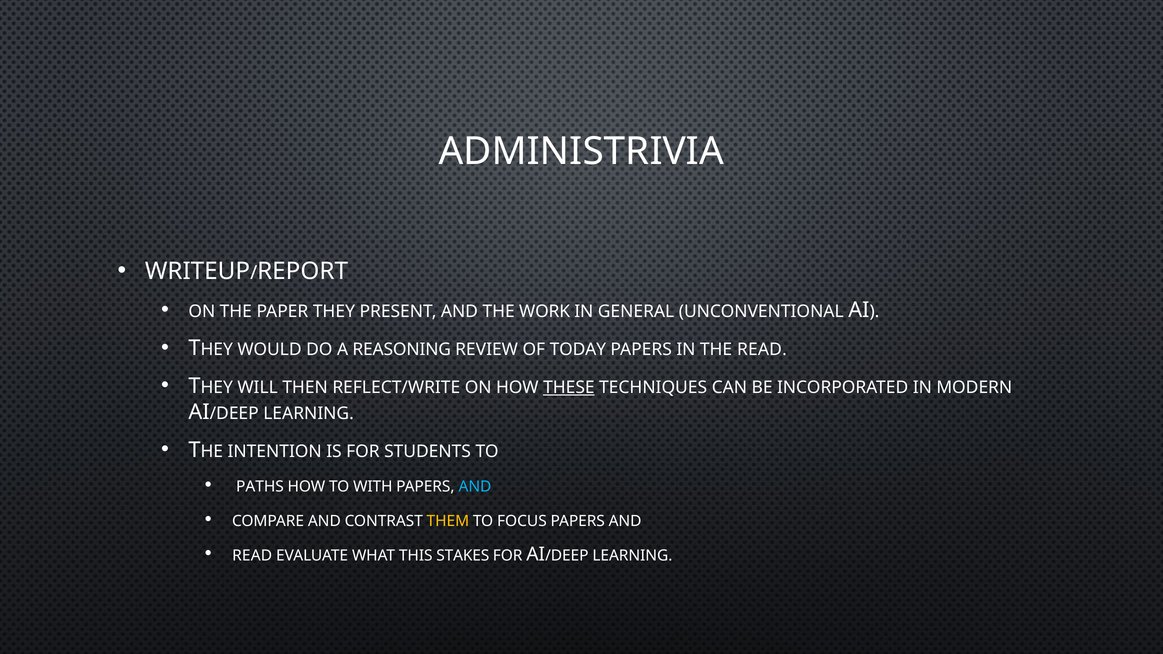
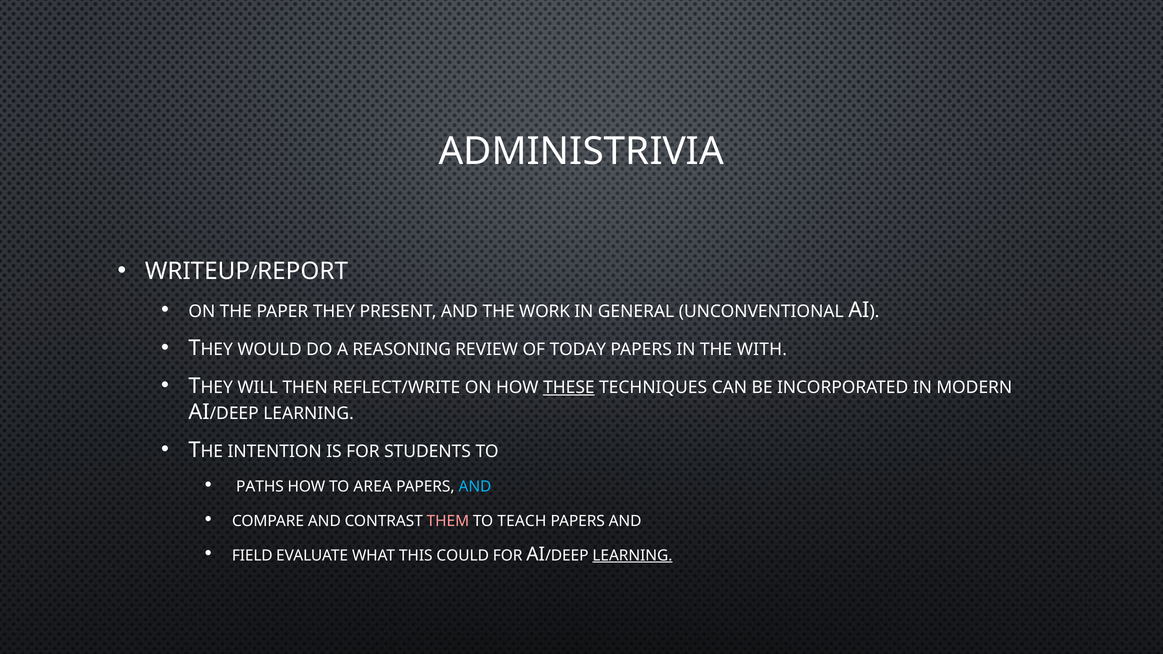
THE READ: READ -> WITH (762, 350)
WITH: WITH -> AREA (373, 487)
THEM colour: yellow -> pink (448, 521)
FOCUS: FOCUS -> TEACH (522, 521)
READ: READ -> FIELD (252, 556)
STAKES: STAKES -> COULD (463, 556)
LEARNING underline: none -> present (632, 556)
